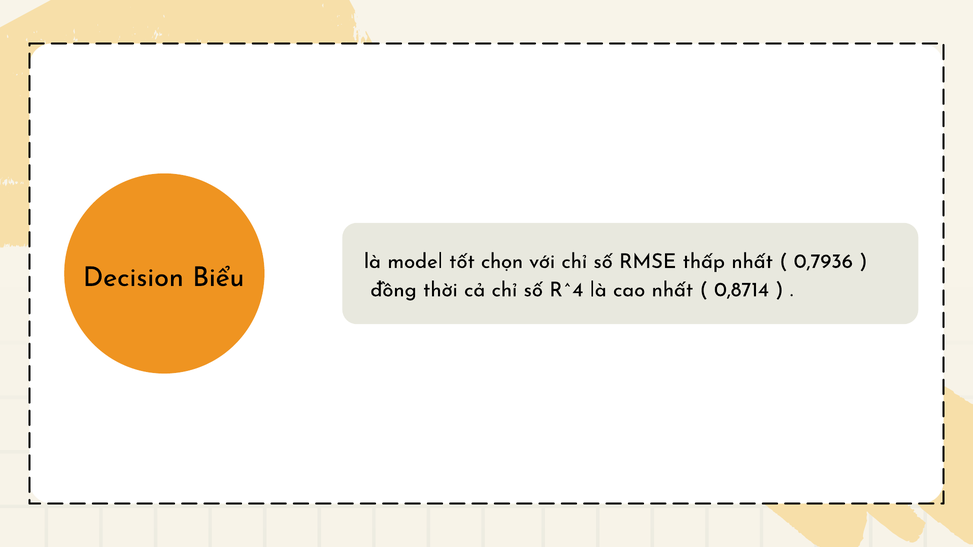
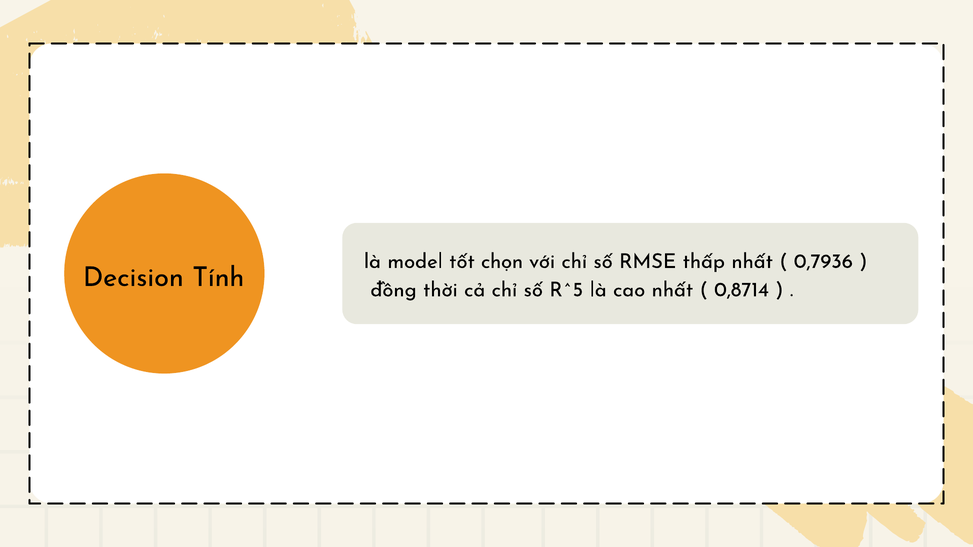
Biểu: Biểu -> Tính (218, 277)
R^4: R^4 -> R^5 (566, 290)
